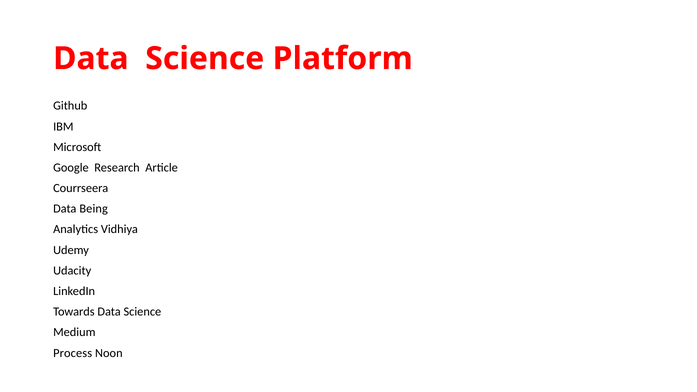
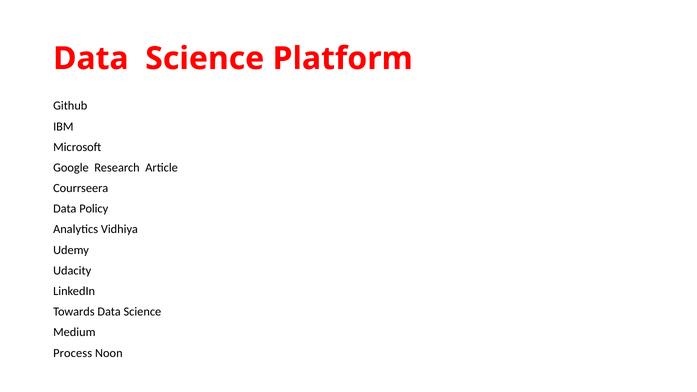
Being: Being -> Policy (94, 209)
